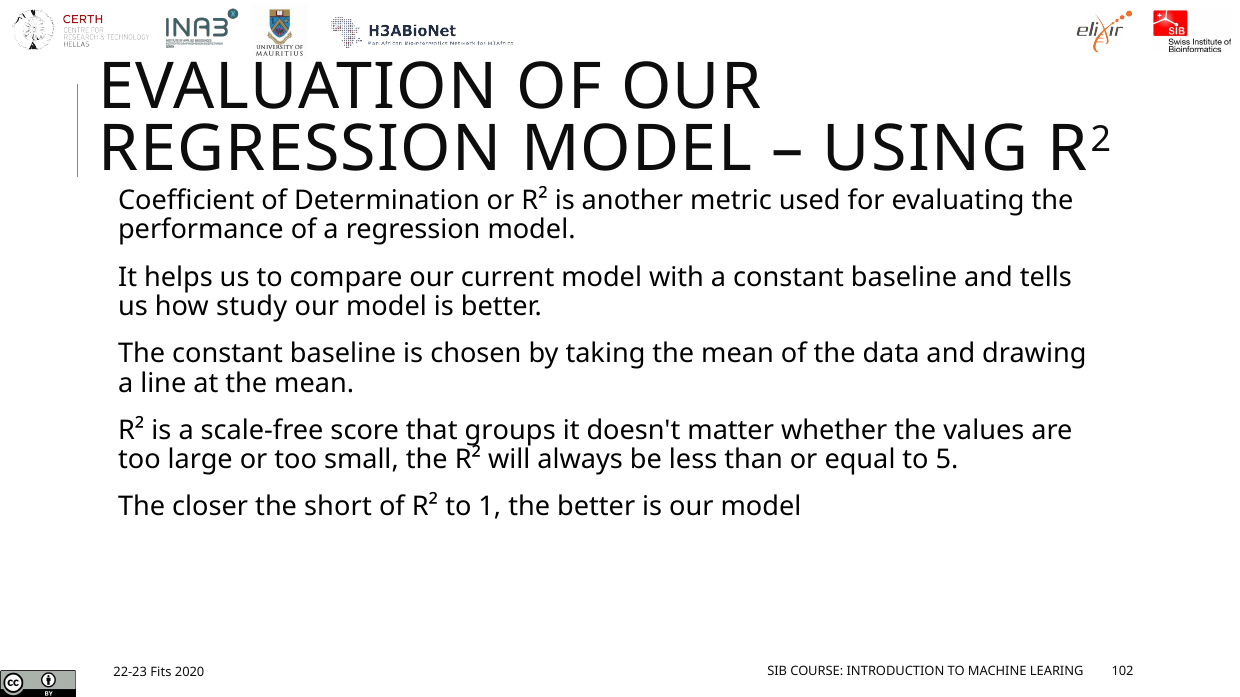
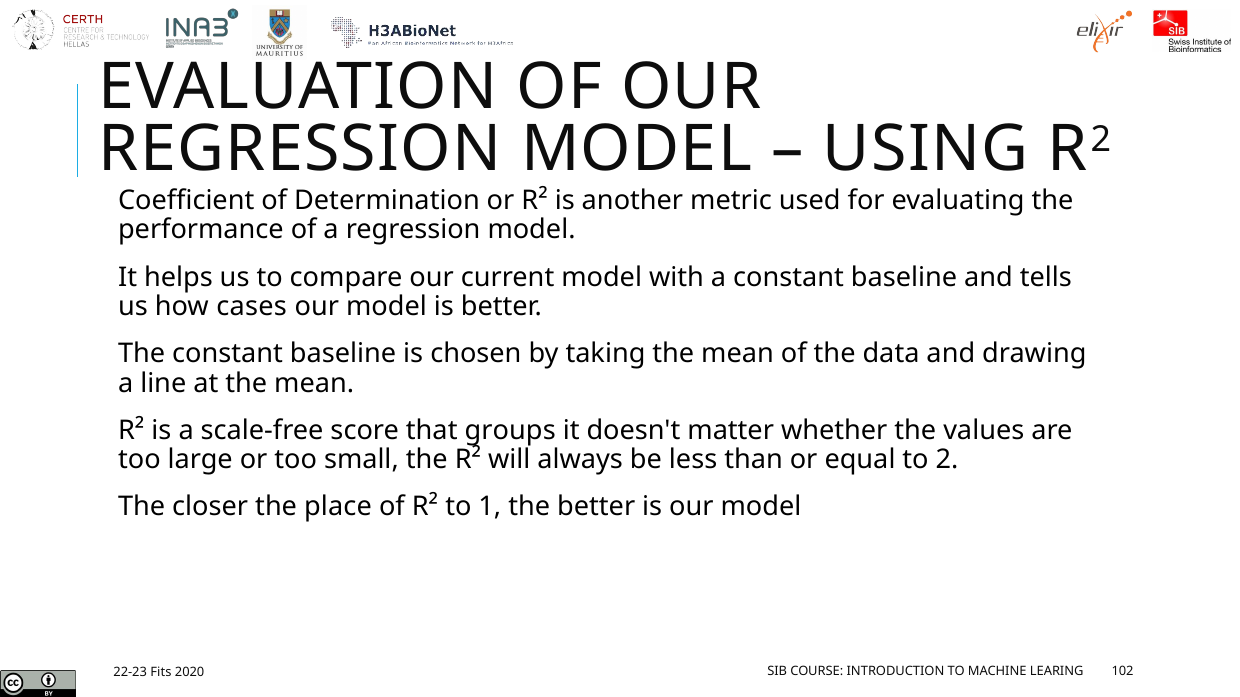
study: study -> cases (252, 307)
5: 5 -> 2 (947, 460)
short: short -> place (338, 507)
